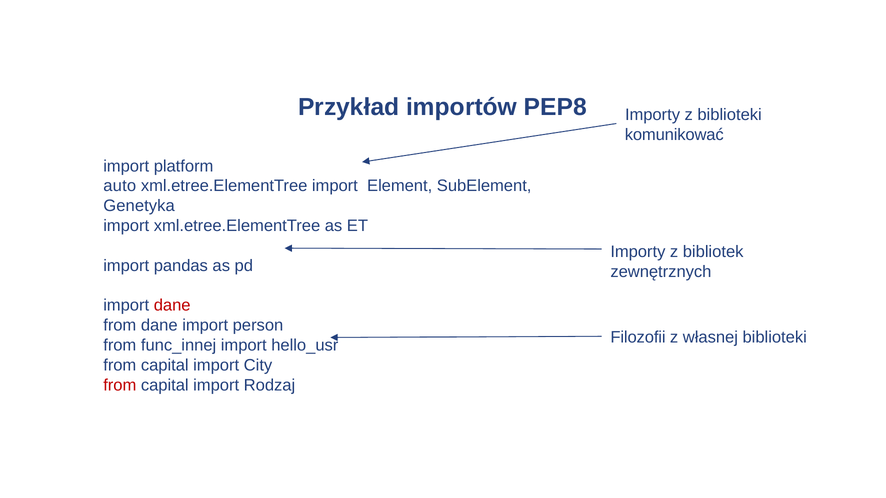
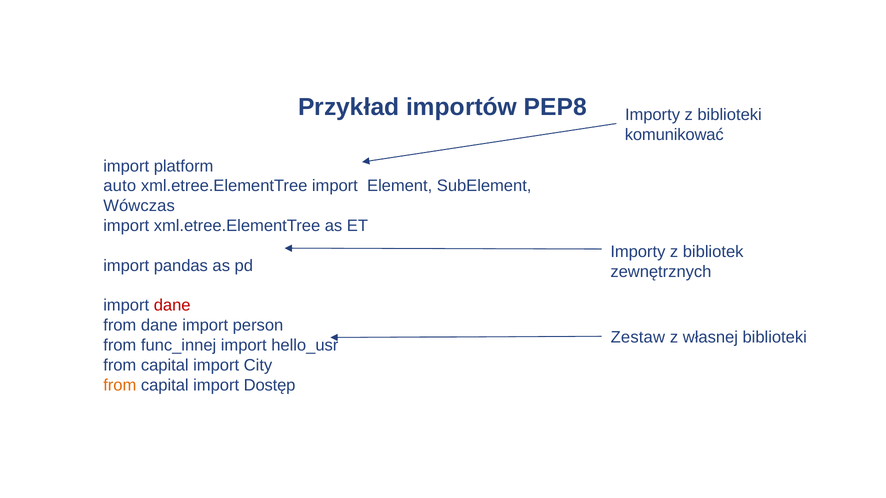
Genetyka: Genetyka -> Wówczas (139, 206)
Filozofii: Filozofii -> Zestaw (638, 338)
from colour: red -> orange (120, 385)
Rodzaj: Rodzaj -> Dostęp (270, 385)
